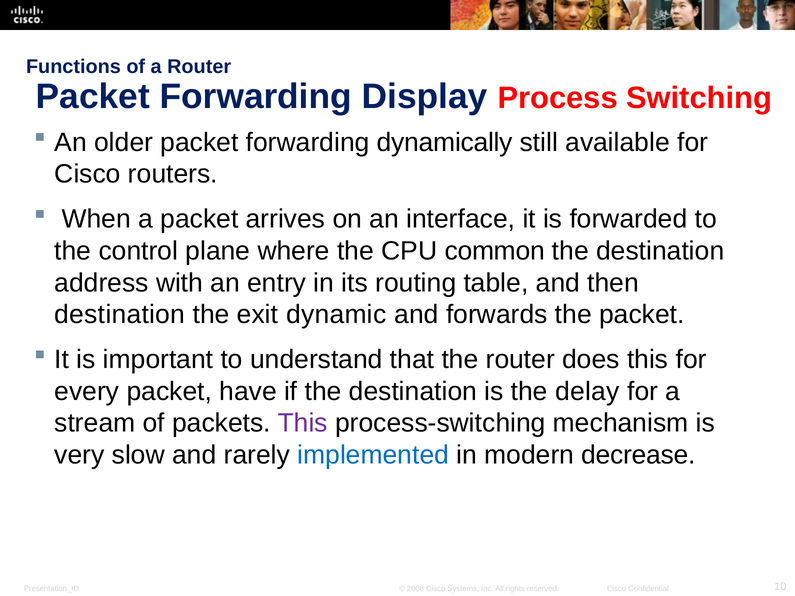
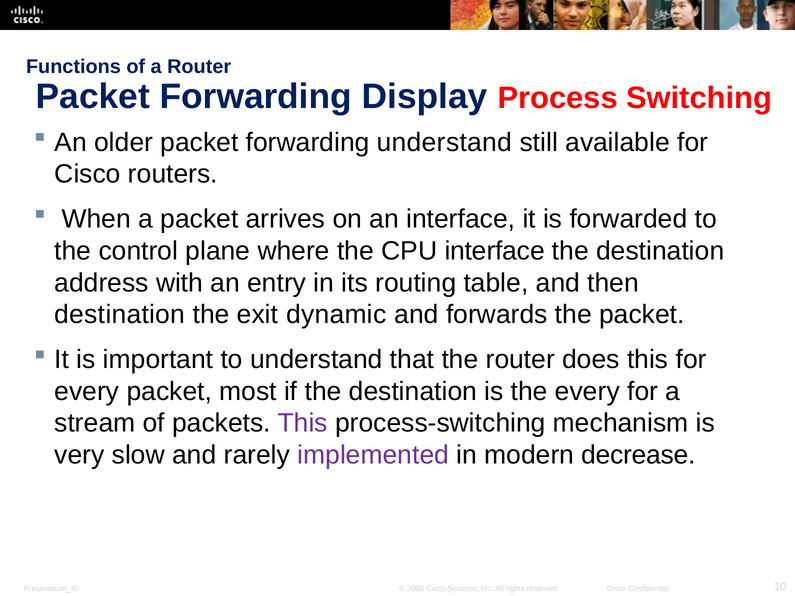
forwarding dynamically: dynamically -> understand (444, 142)
CPU common: common -> interface (495, 251)
have: have -> most (248, 392)
the delay: delay -> every (587, 392)
implemented colour: blue -> purple (373, 455)
